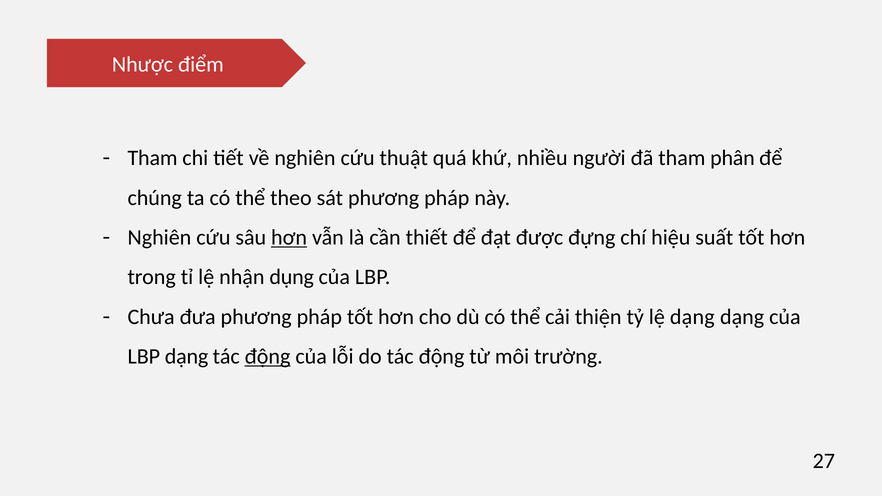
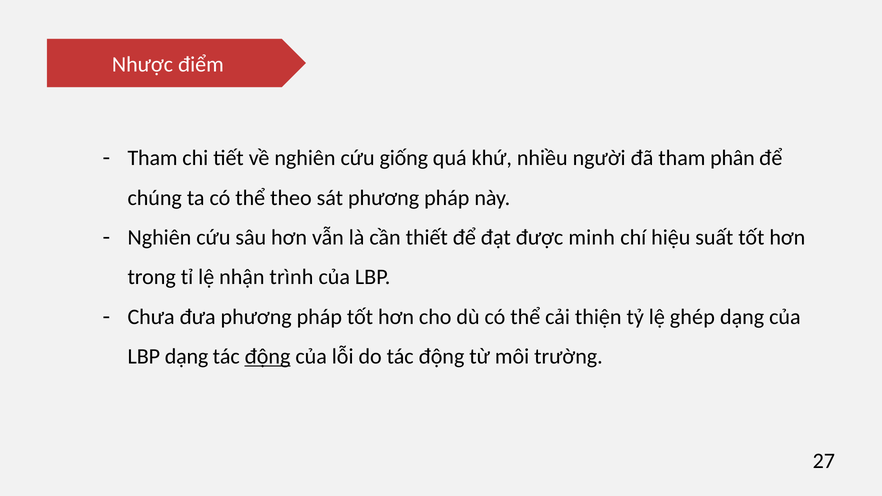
thuật: thuật -> giống (404, 158)
hơn underline: present -> none (289, 238)
đựng: đựng -> minh (592, 238)
dụng: dụng -> trình (291, 277)
lệ dạng: dạng -> ghép (692, 317)
